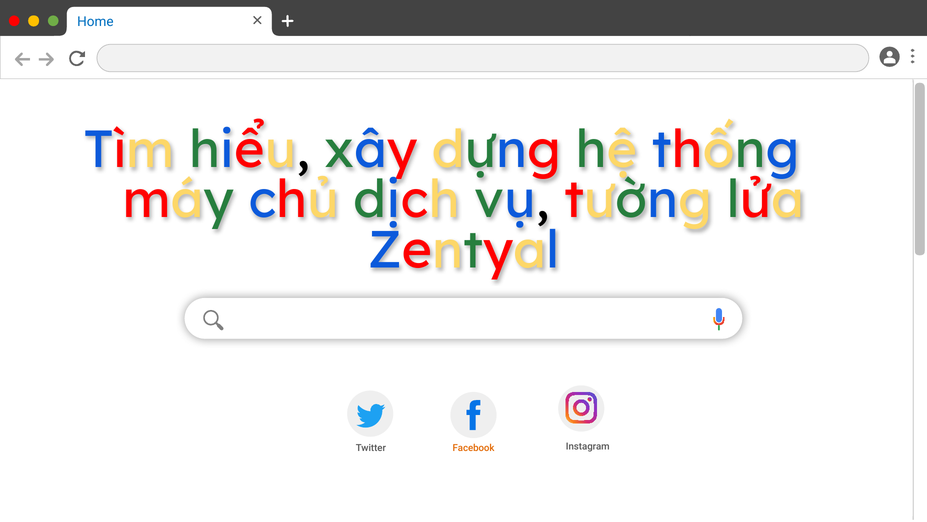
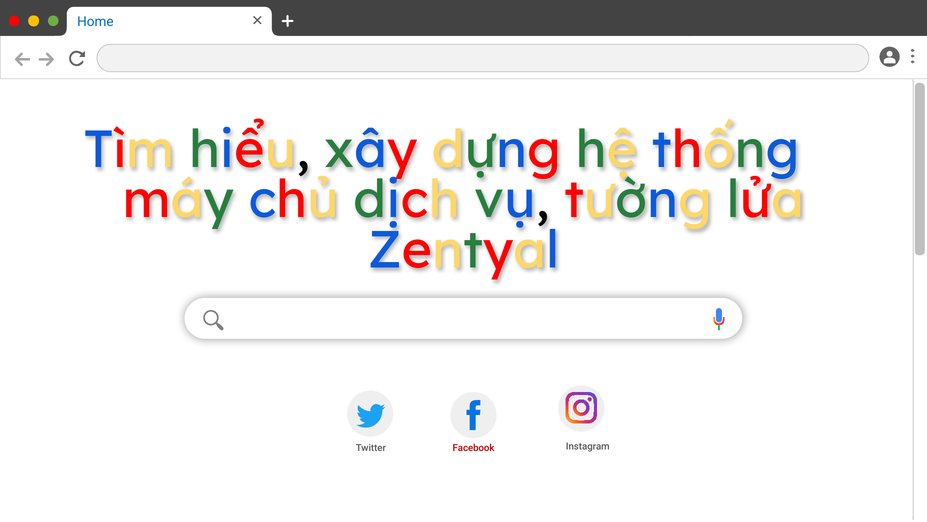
Facebook colour: orange -> red (474, 448)
